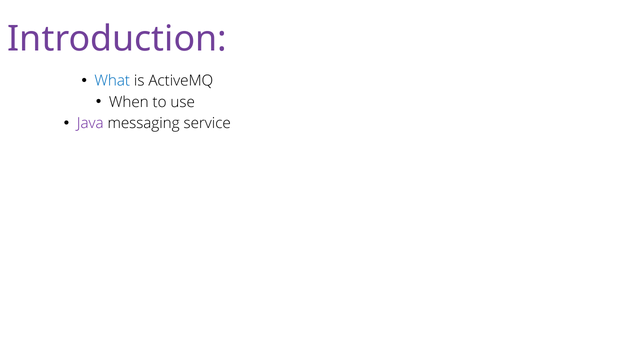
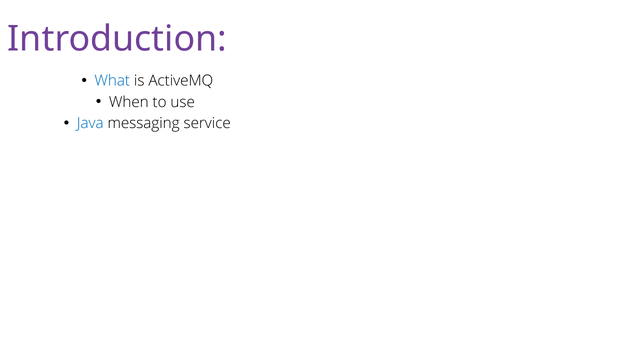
Java colour: purple -> blue (90, 123)
